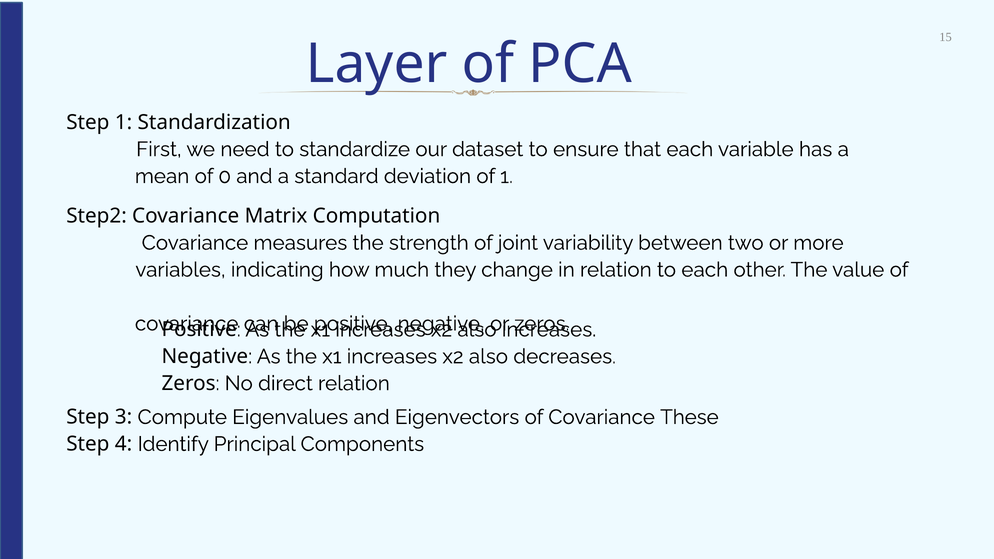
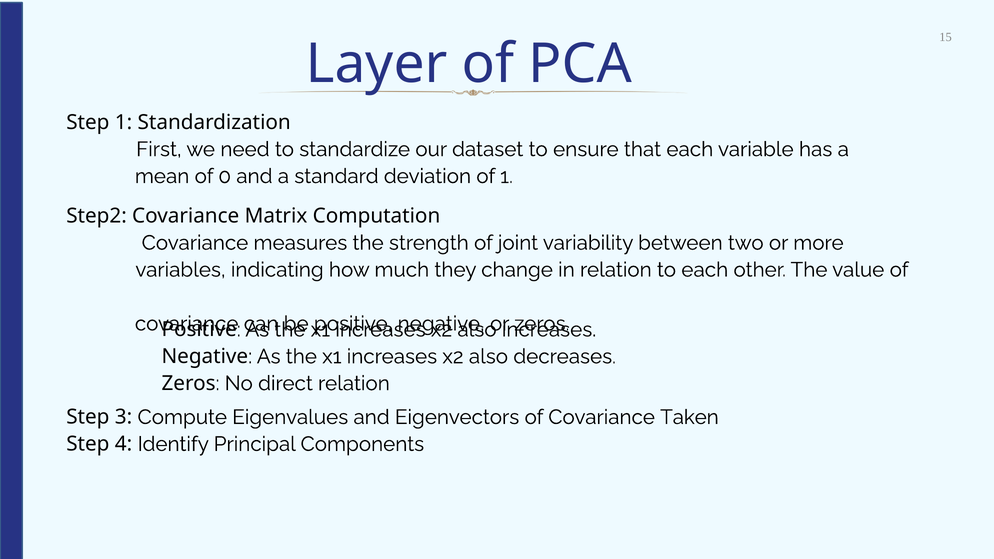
These: These -> Taken (689, 417)
